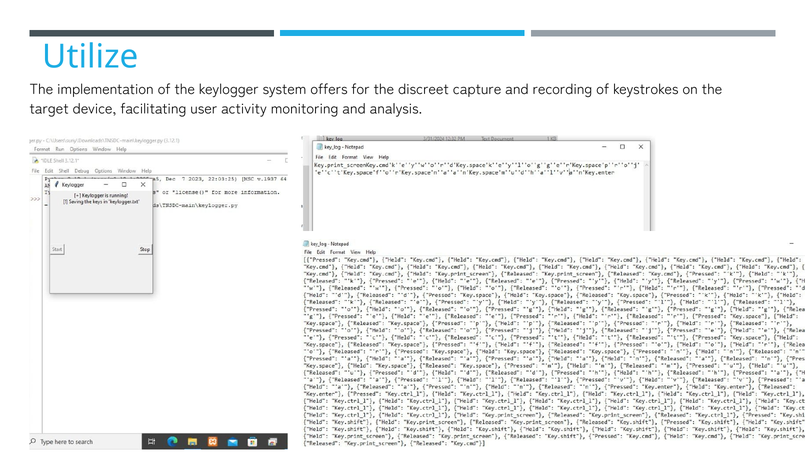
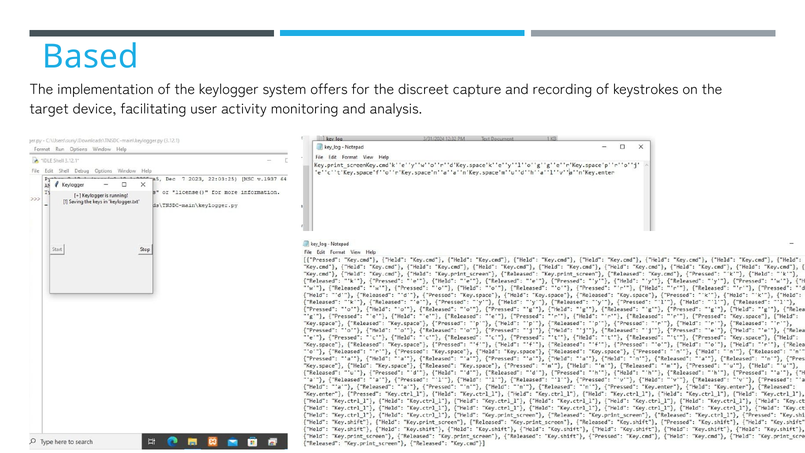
Utilize: Utilize -> Based (90, 57)
